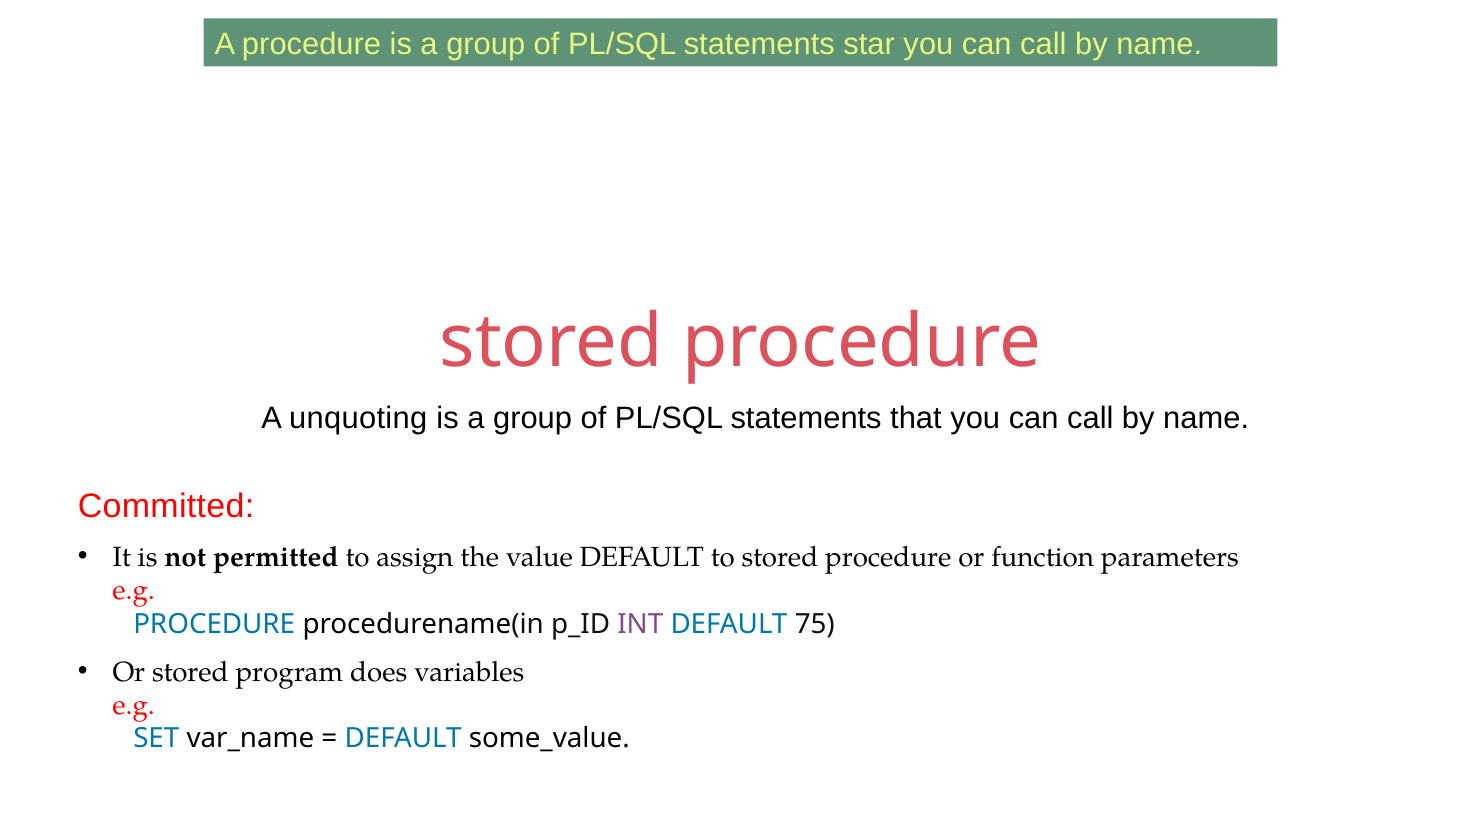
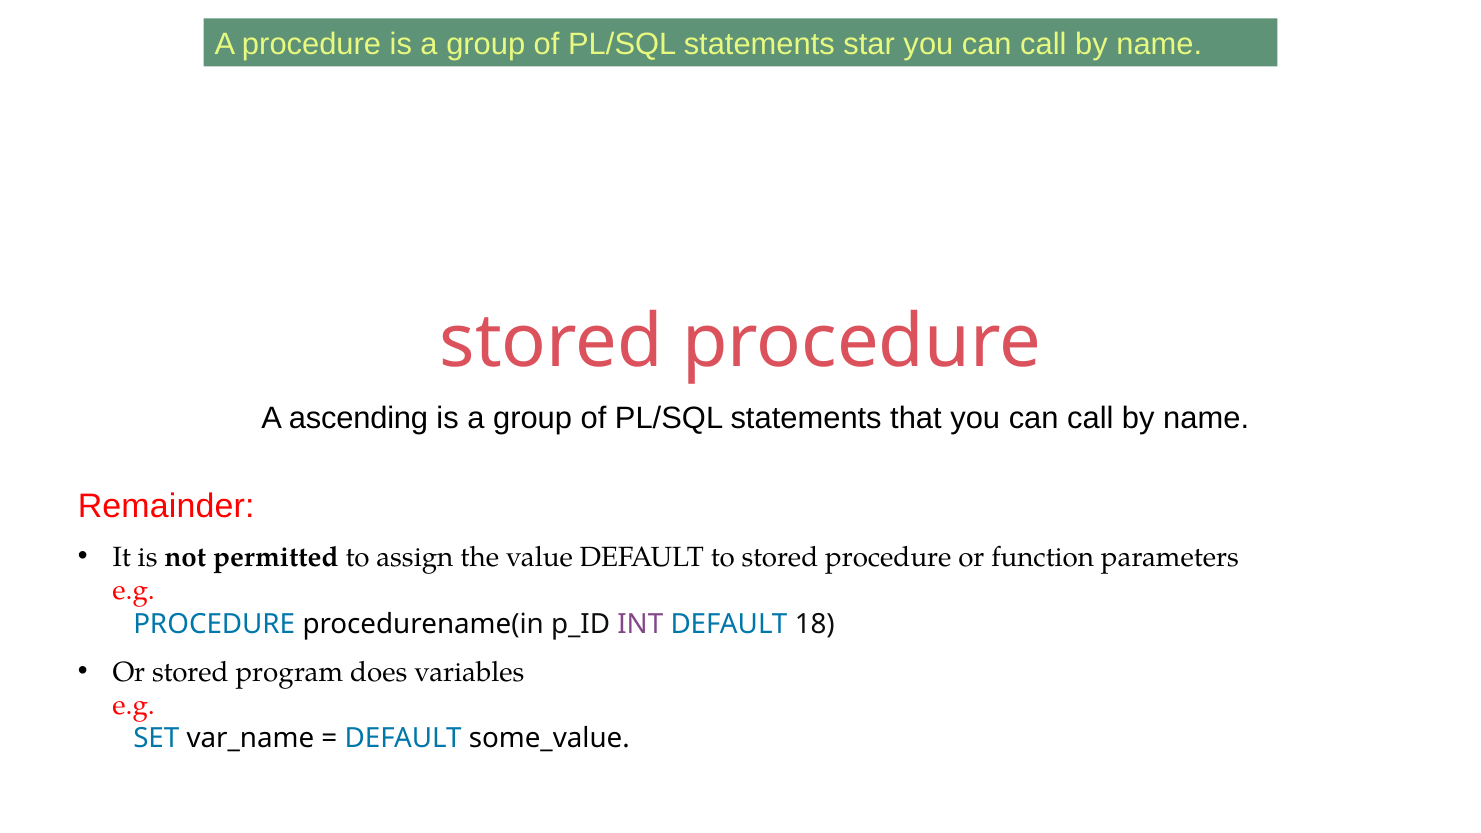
unquoting: unquoting -> ascending (358, 418)
Committed: Committed -> Remainder (166, 506)
75: 75 -> 18 (815, 624)
